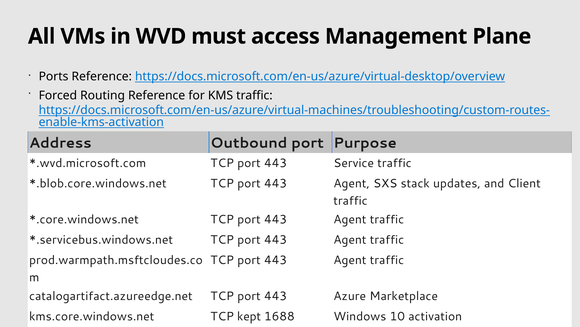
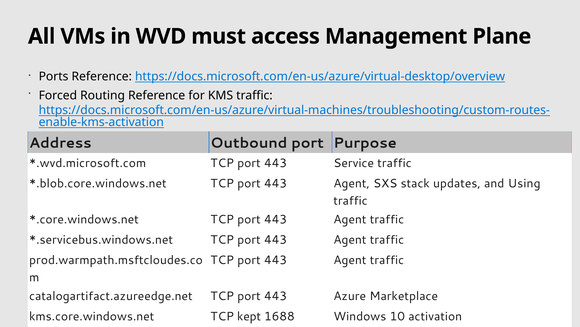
Client: Client -> Using (524, 183)
